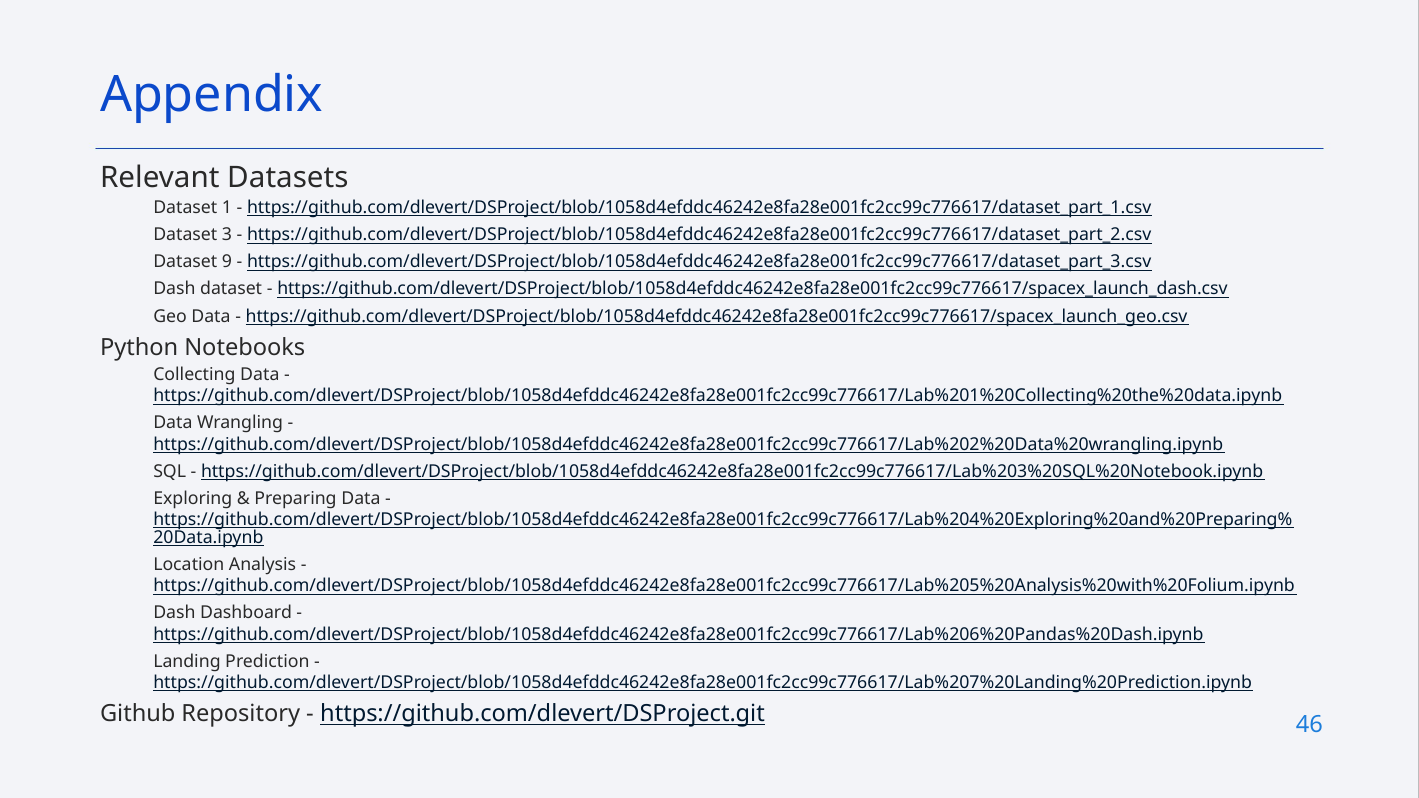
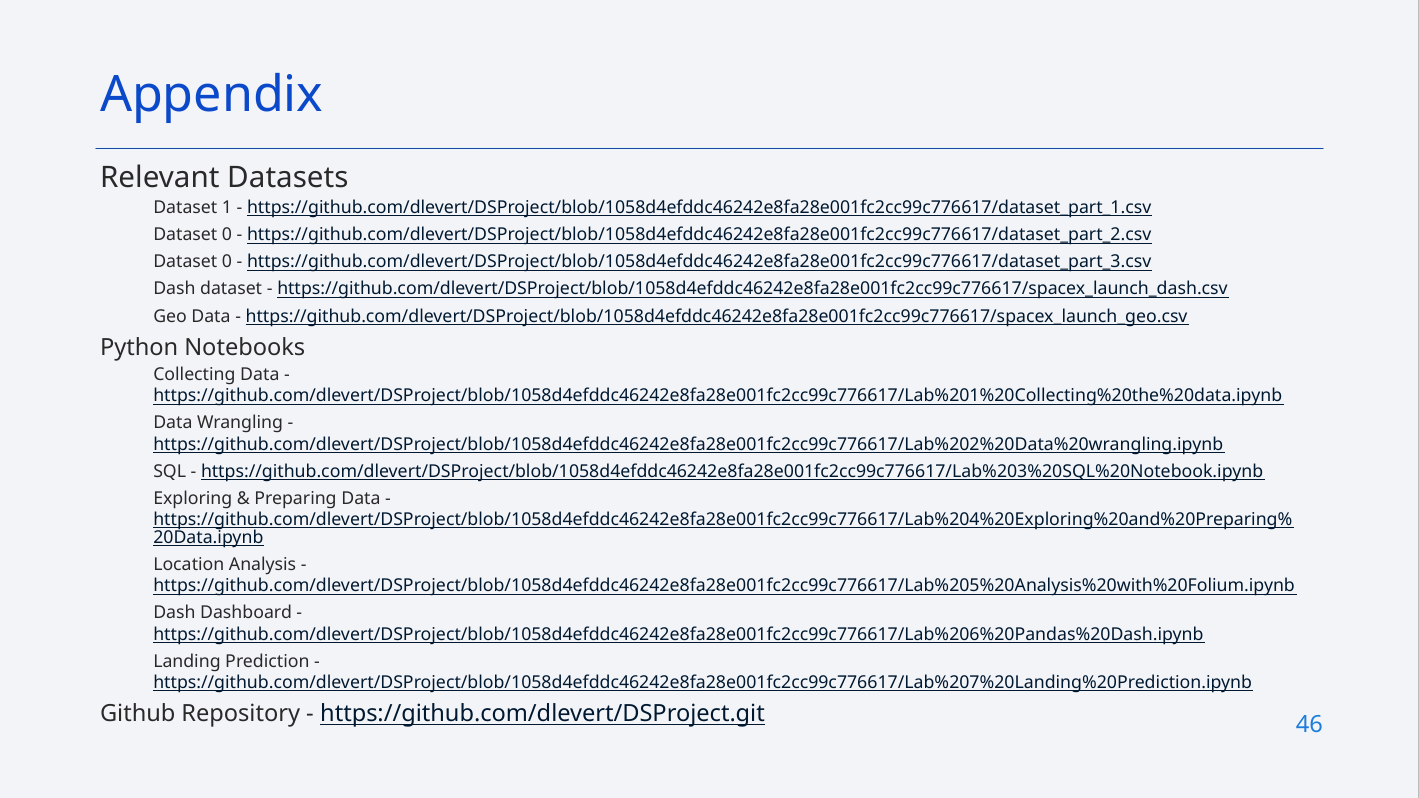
3: 3 -> 0 (227, 235)
9: 9 -> 0 (227, 262)
